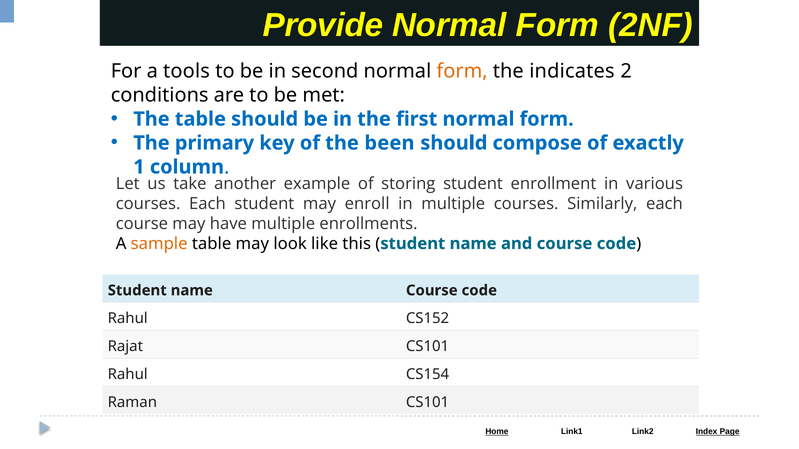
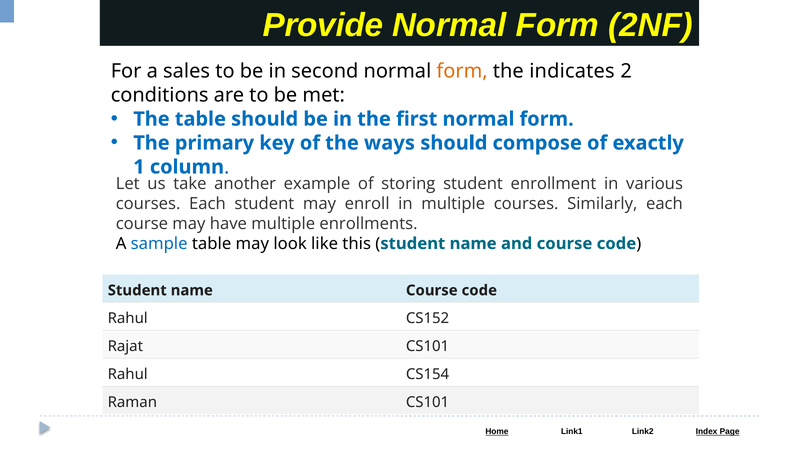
tools: tools -> sales (187, 71)
been: been -> ways (389, 143)
sample colour: orange -> blue (159, 244)
